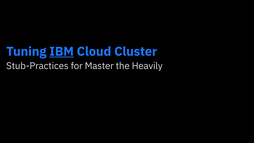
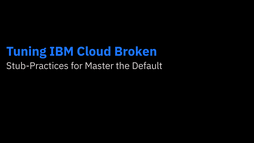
IBM underline: present -> none (62, 51)
Cluster: Cluster -> Broken (136, 51)
Heavily: Heavily -> Default (147, 66)
